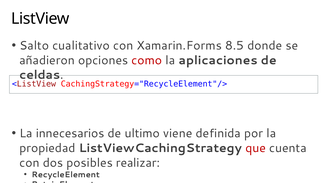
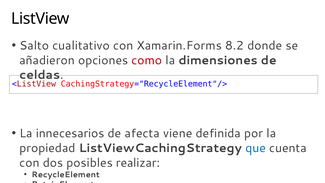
8.5: 8.5 -> 8.2 (235, 46)
aplicaciones: aplicaciones -> dimensiones (218, 60)
ultimo: ultimo -> afecta (142, 133)
que colour: red -> blue (256, 148)
